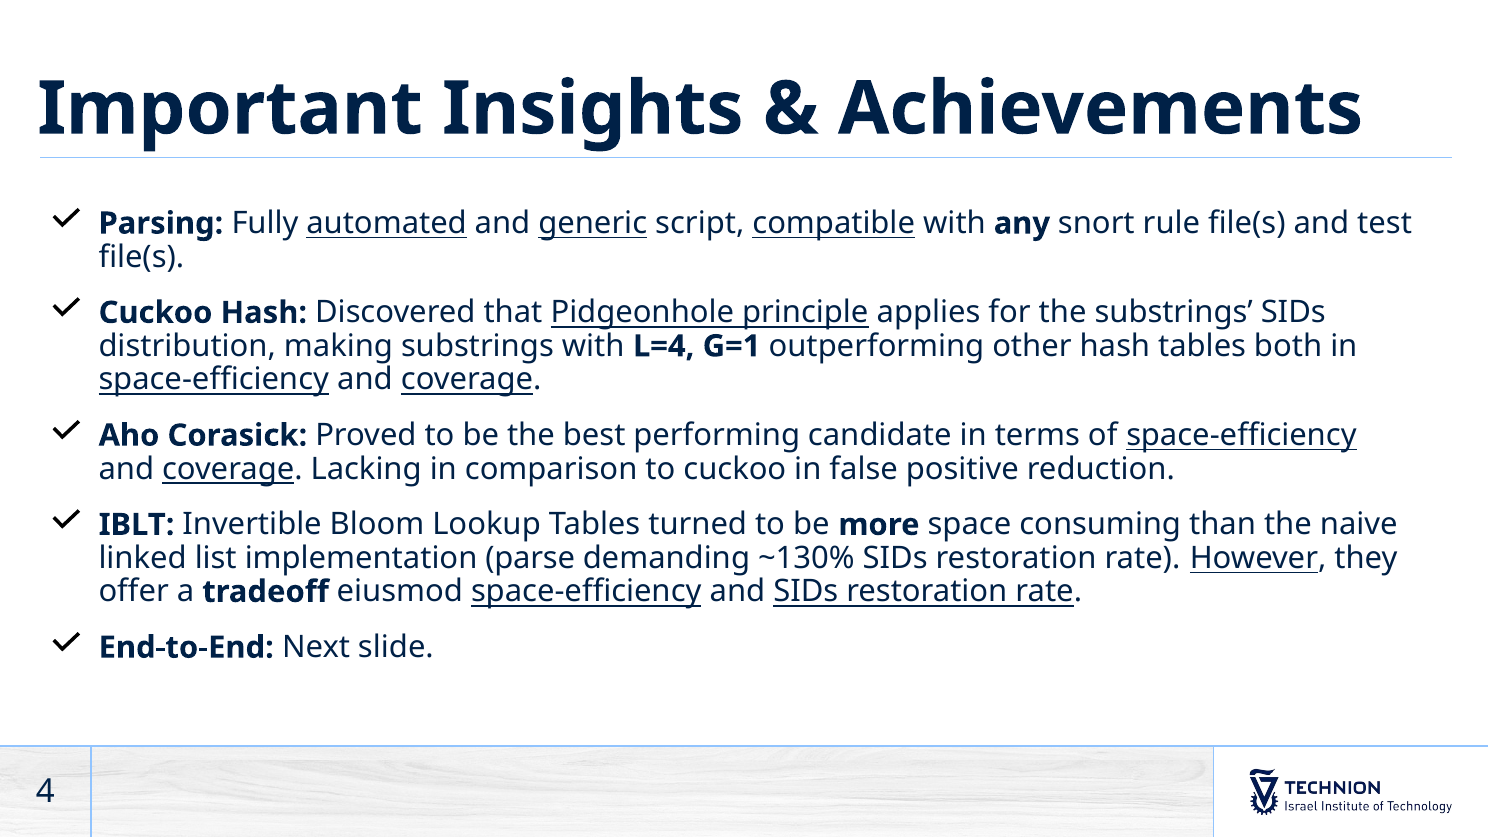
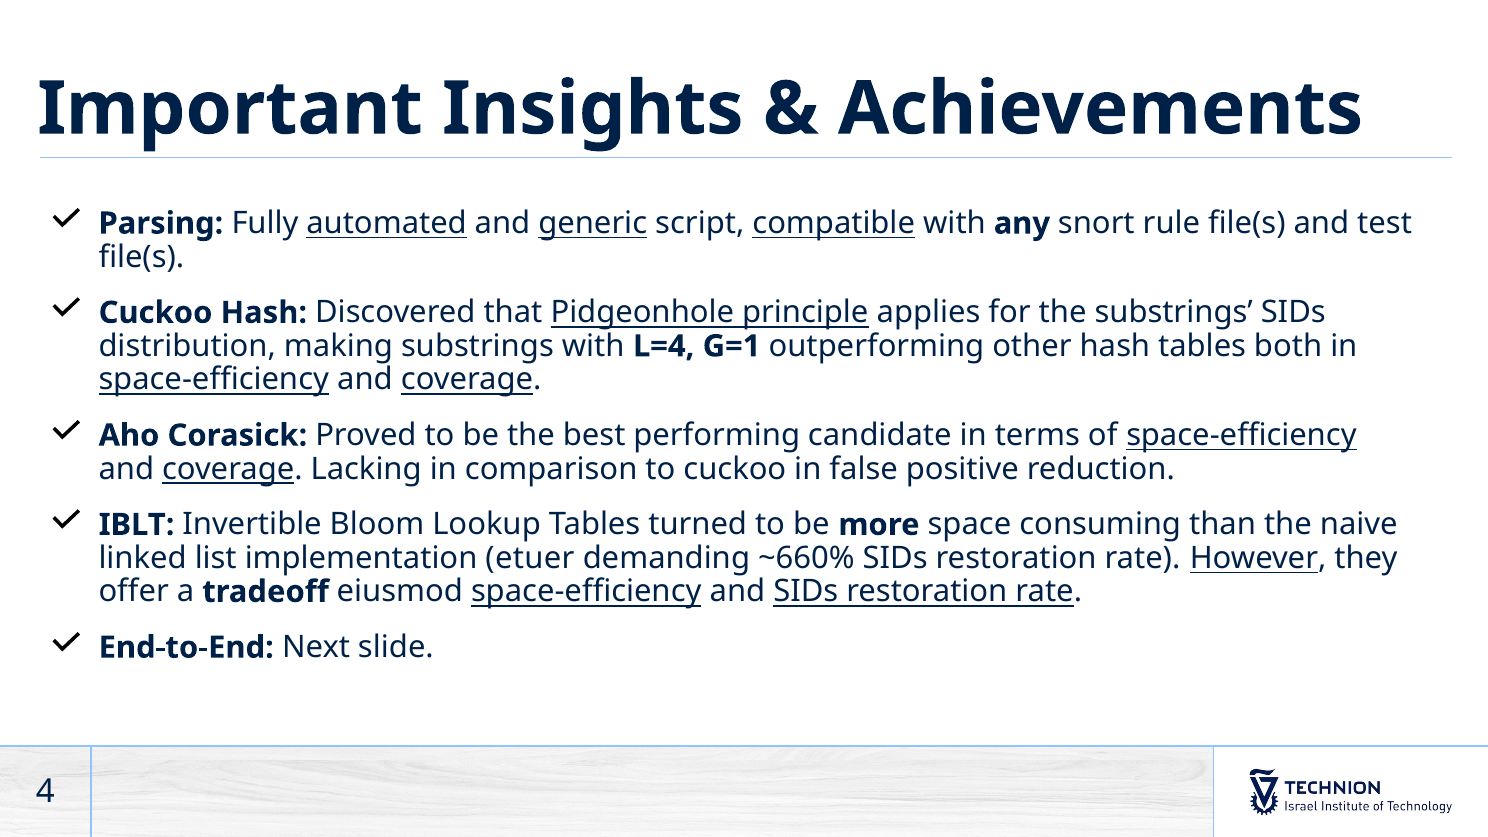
parse: parse -> etuer (530, 558)
~130%: ~130% -> ~660% (806, 558)
